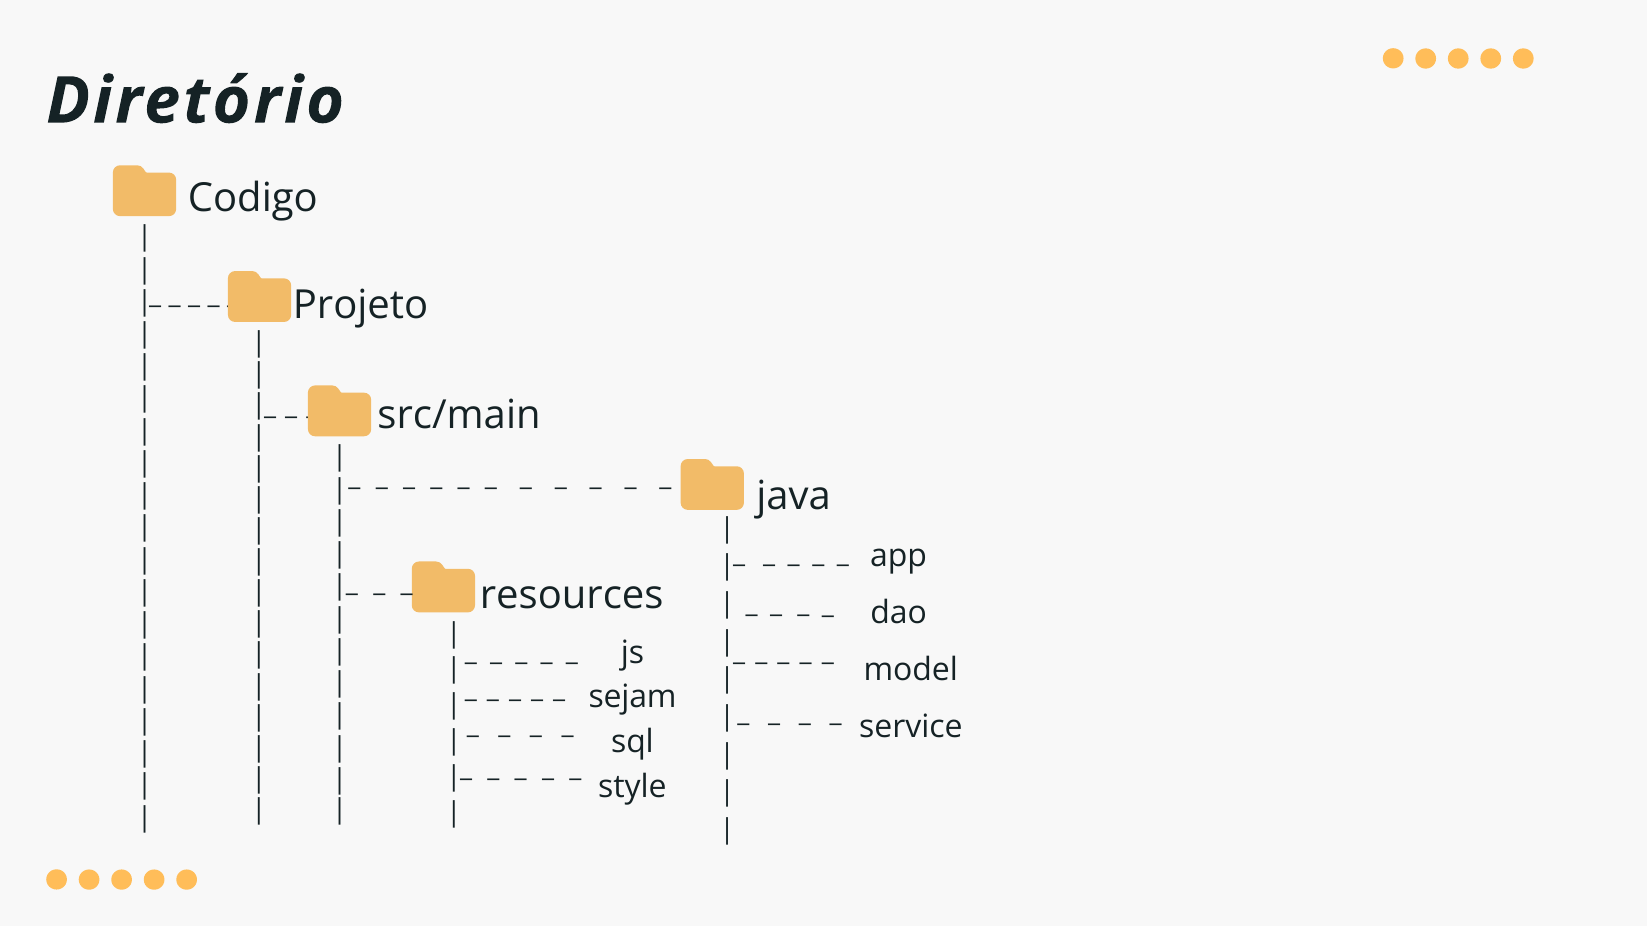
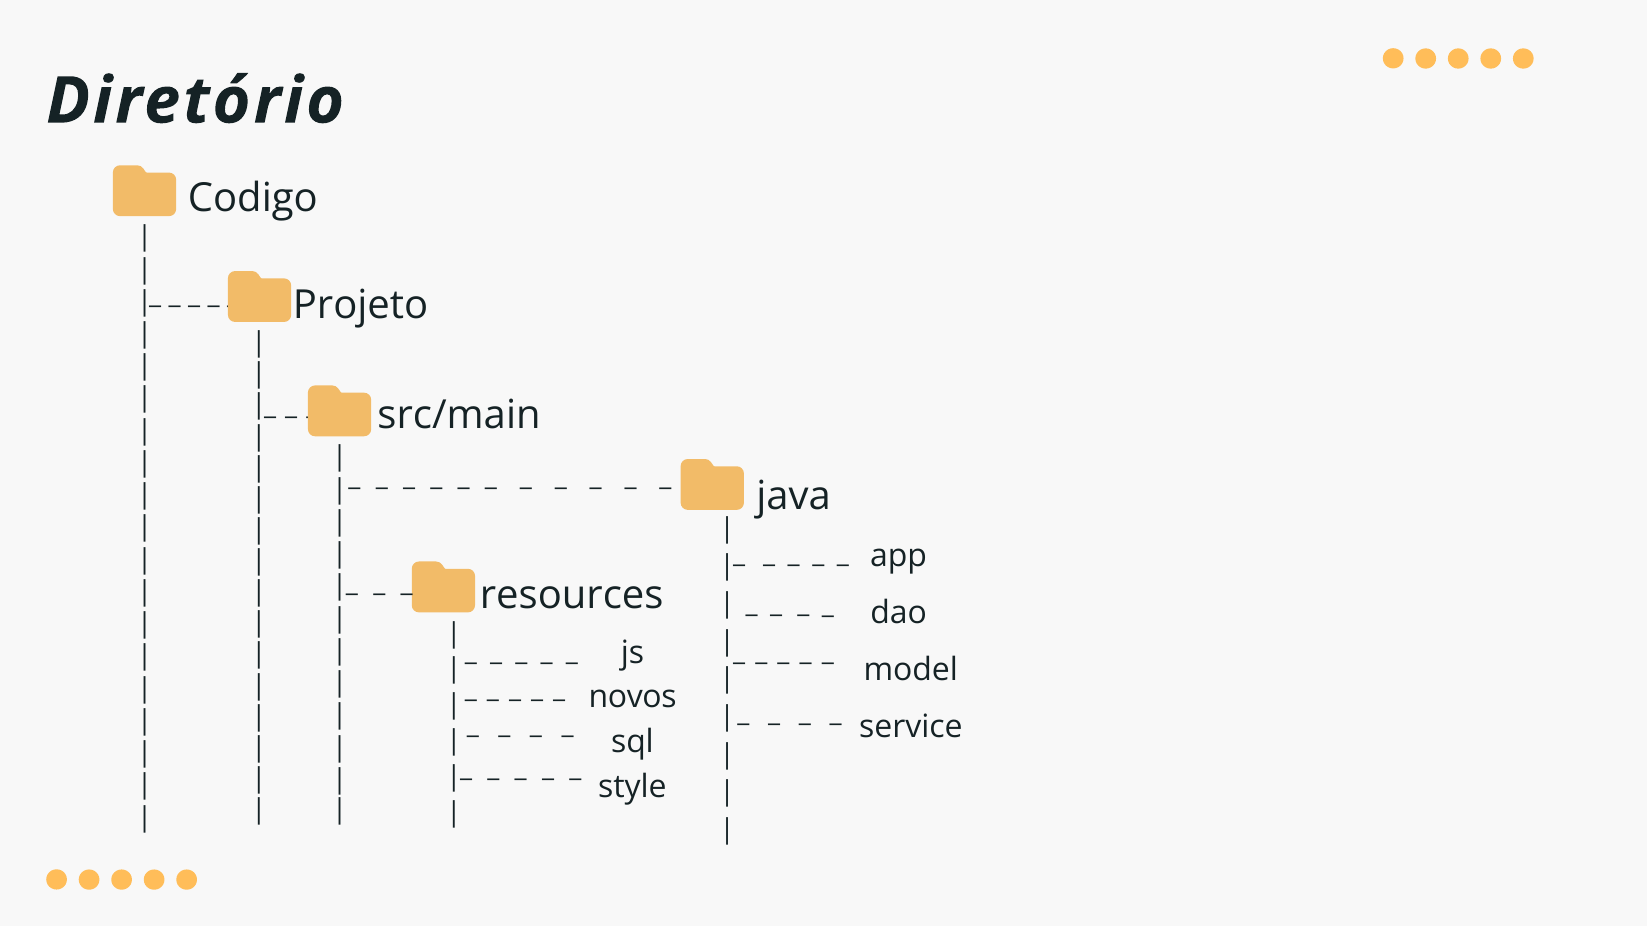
sejam: sejam -> novos (633, 698)
